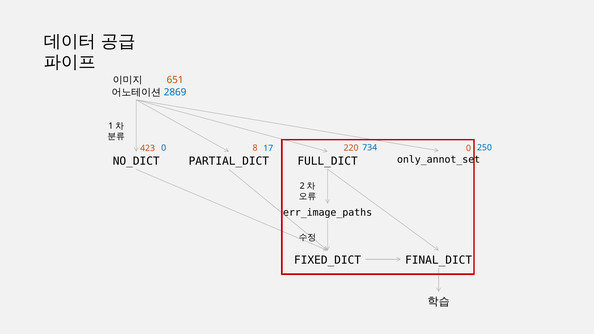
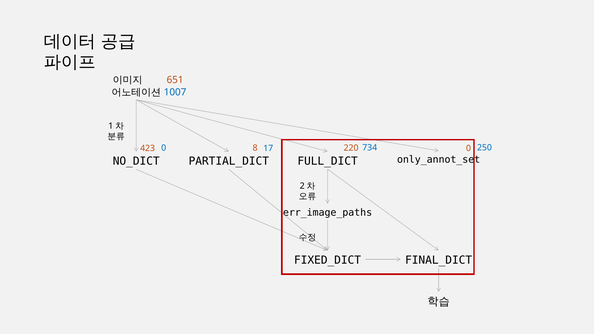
2869: 2869 -> 1007 (175, 92)
